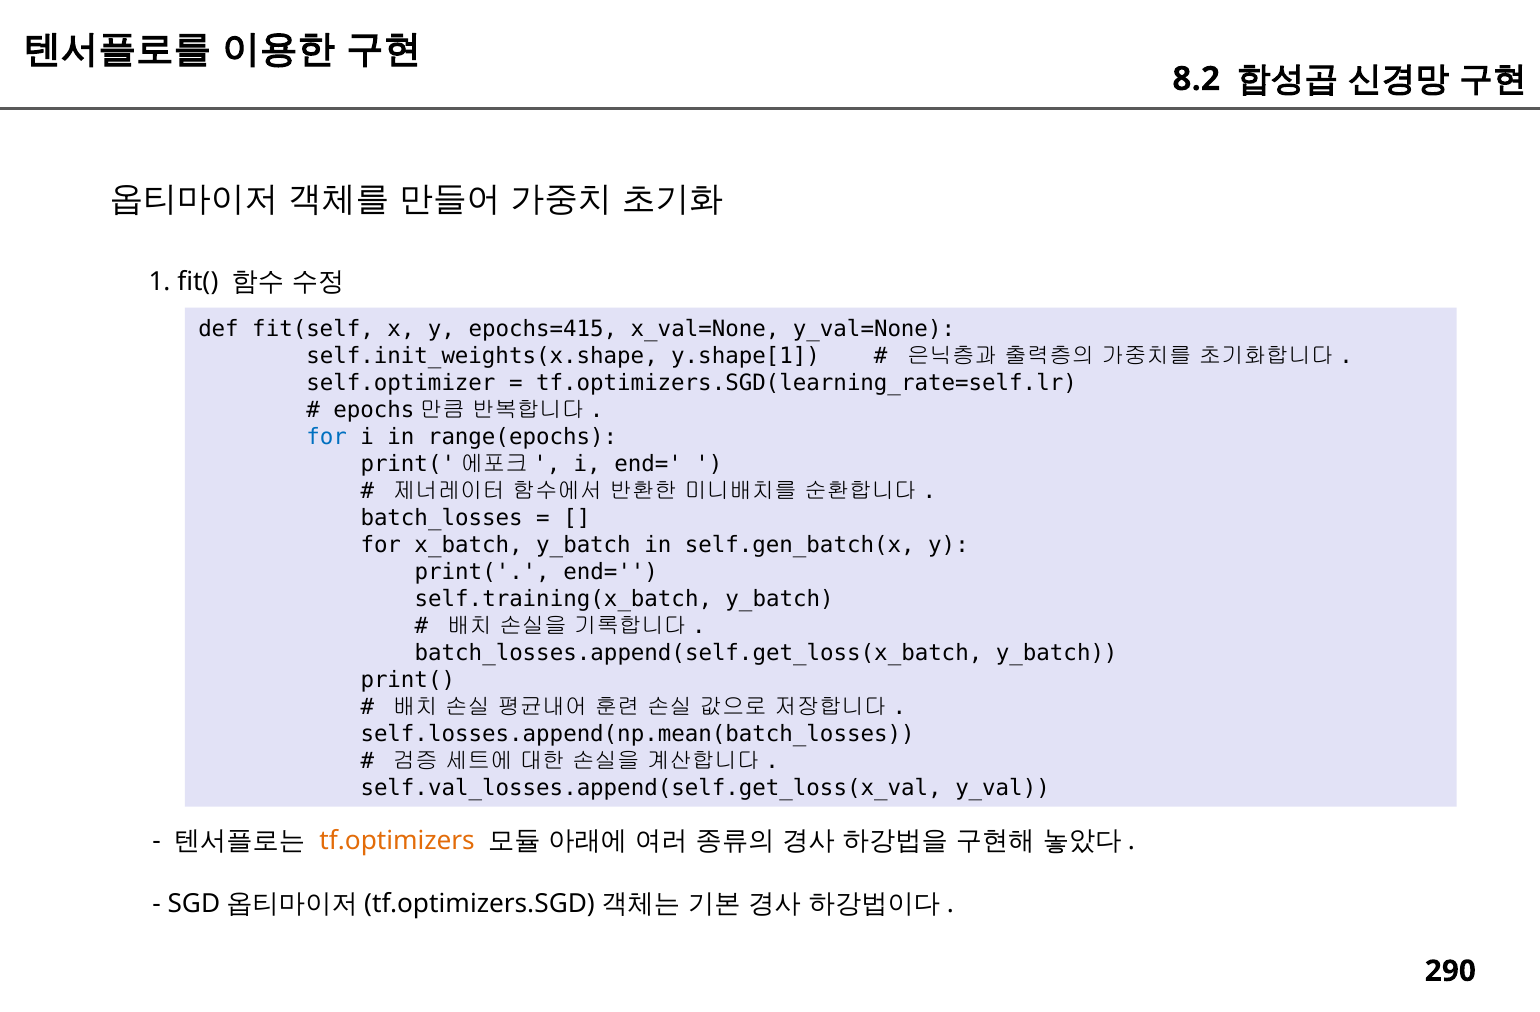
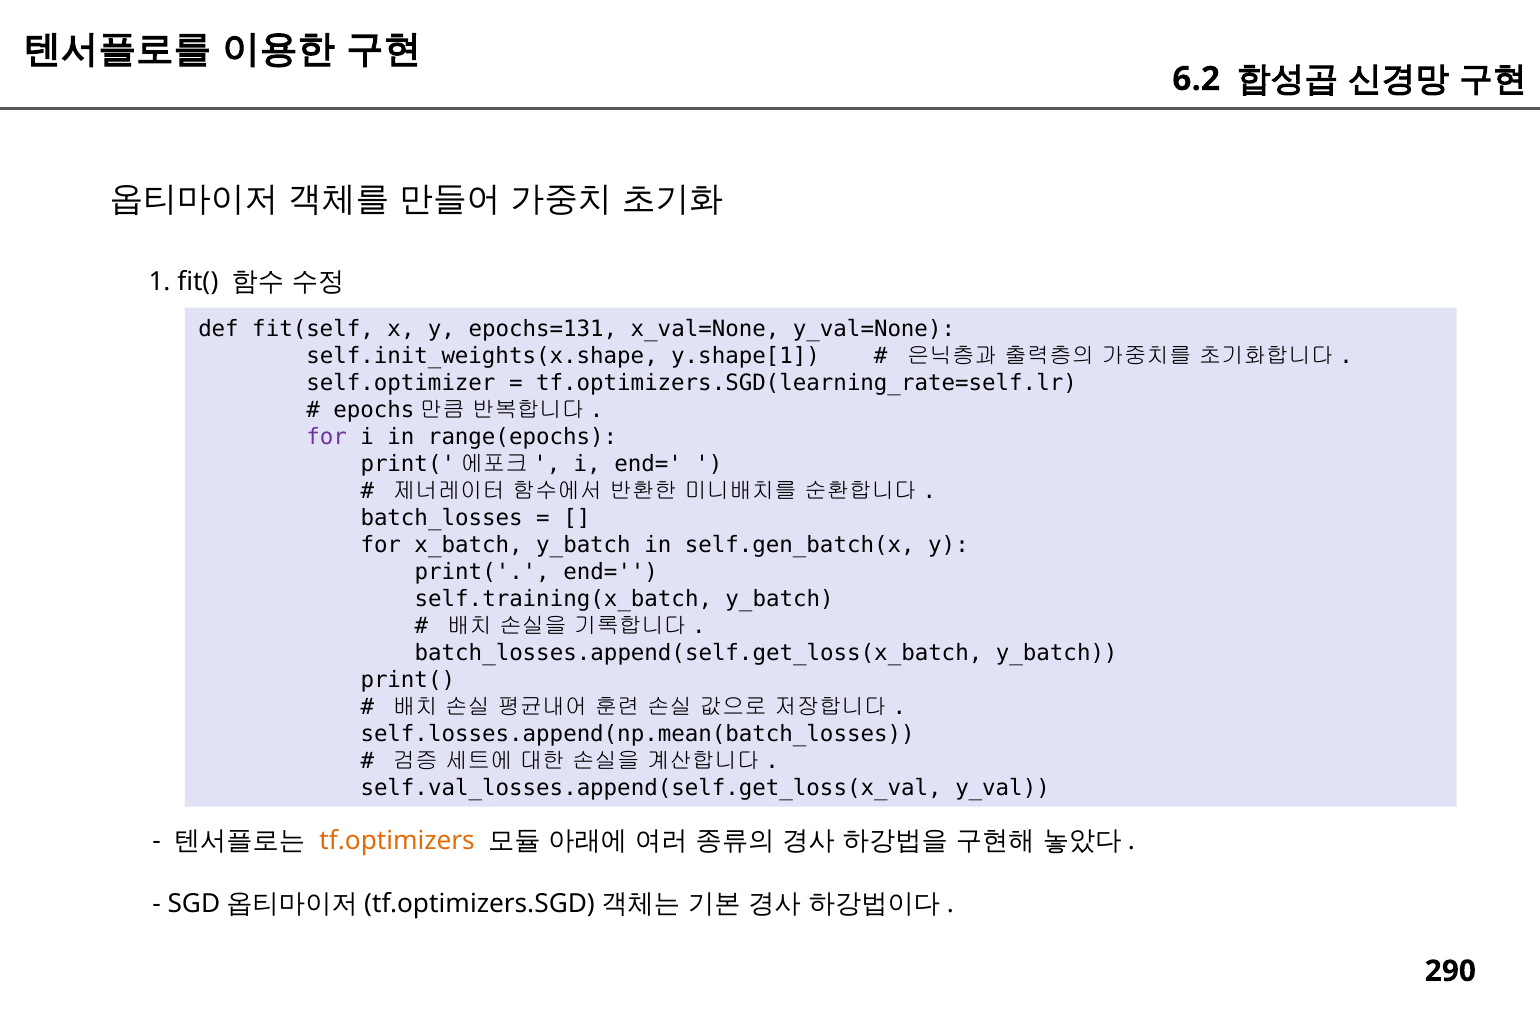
8.2: 8.2 -> 6.2 (1196, 79)
epochs=415: epochs=415 -> epochs=131 (543, 329)
for colour: blue -> purple (327, 437)
